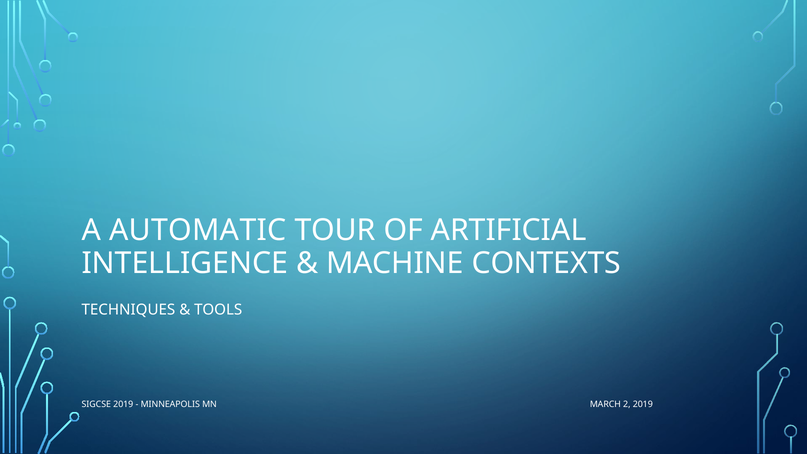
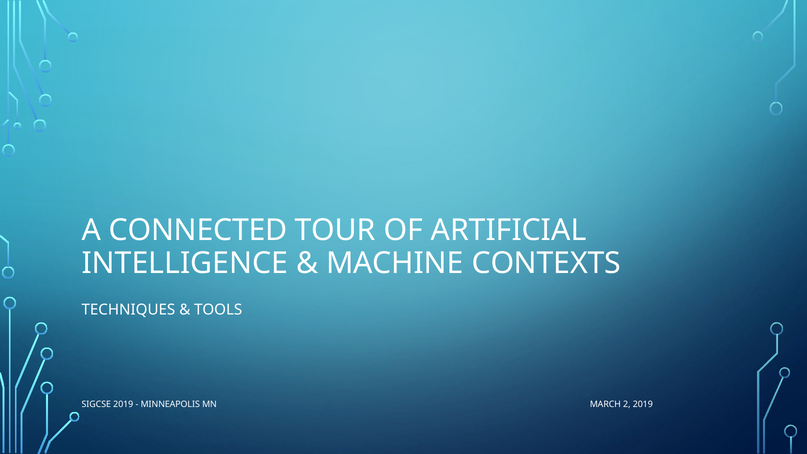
AUTOMATIC: AUTOMATIC -> CONNECTED (198, 230)
